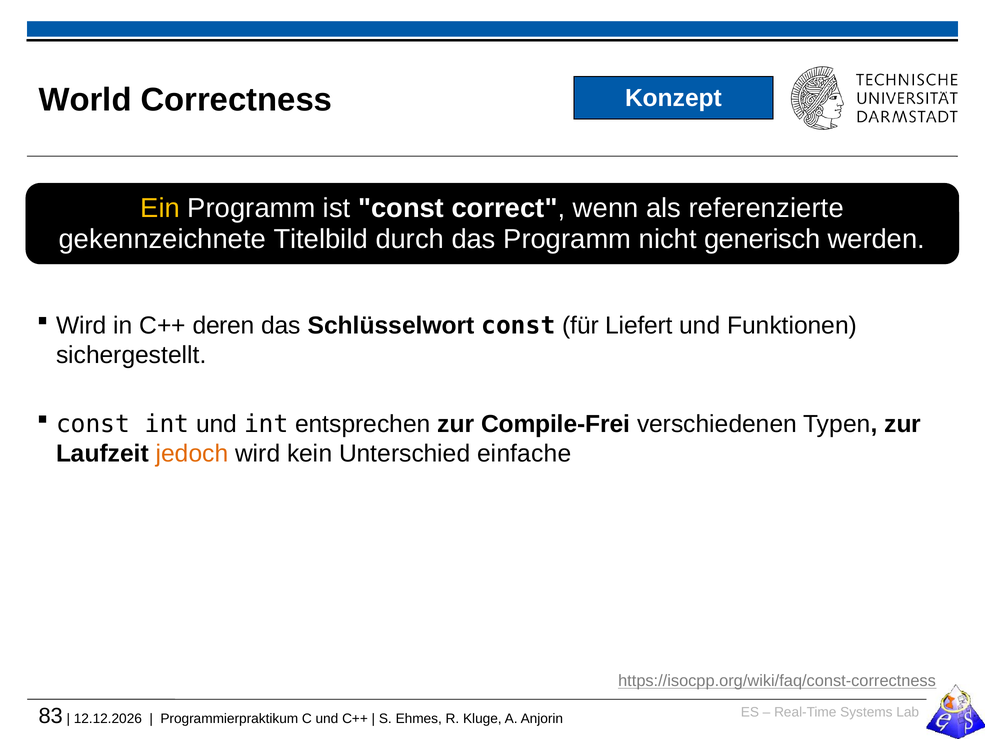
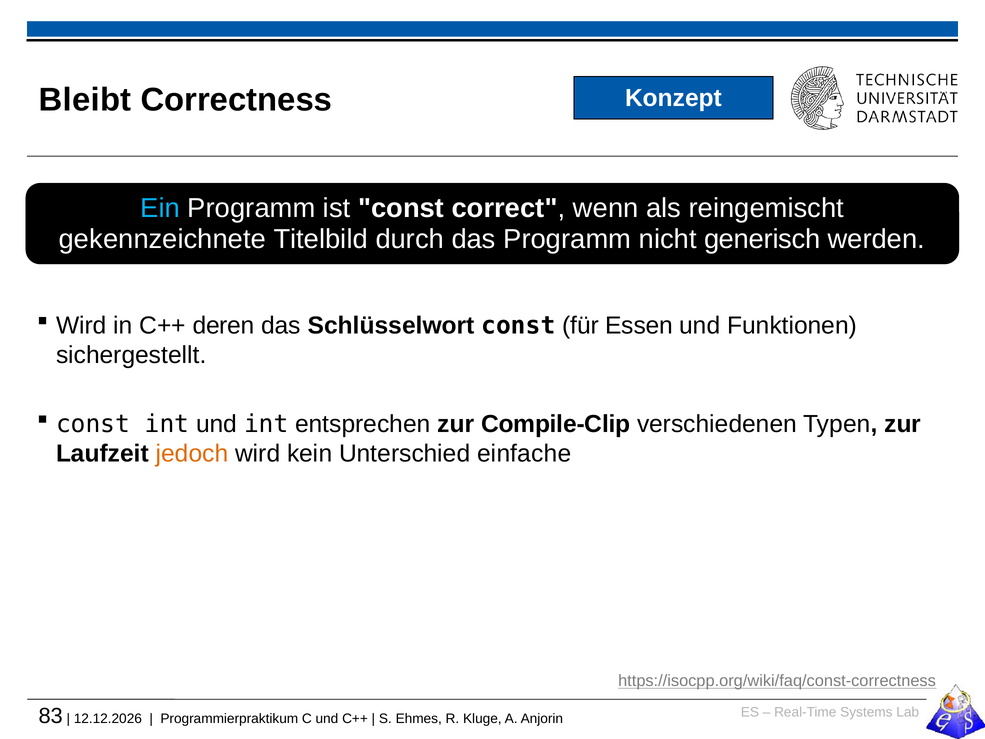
World: World -> Bleibt (85, 100)
Ein colour: yellow -> light blue (160, 208)
referenzierte: referenzierte -> reingemischt (766, 208)
Liefert: Liefert -> Essen (639, 326)
Compile-Frei: Compile-Frei -> Compile-Clip (556, 424)
